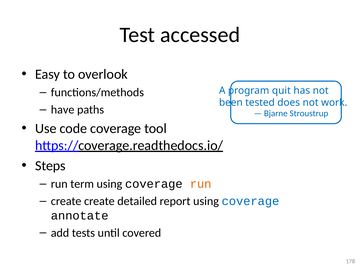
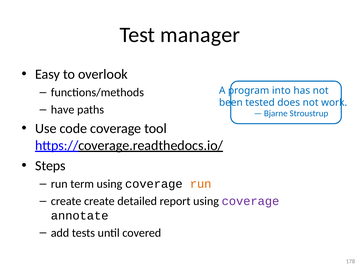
accessed: accessed -> manager (200, 35)
quit: quit -> into (281, 91)
coverage colour: blue -> purple (250, 201)
